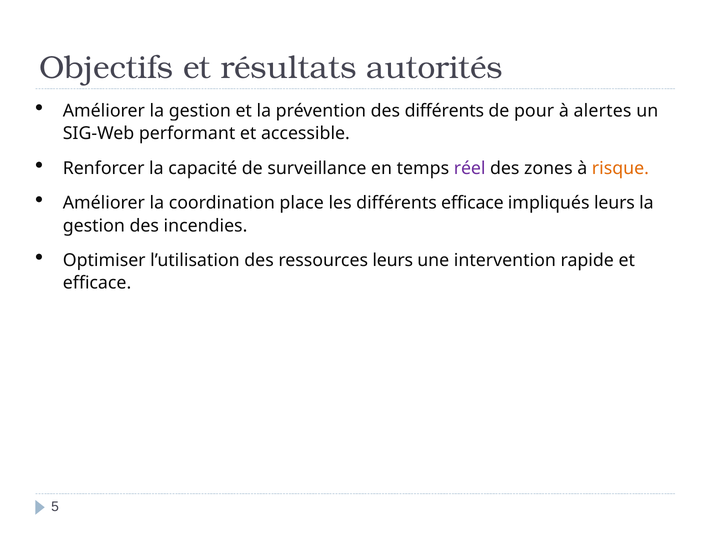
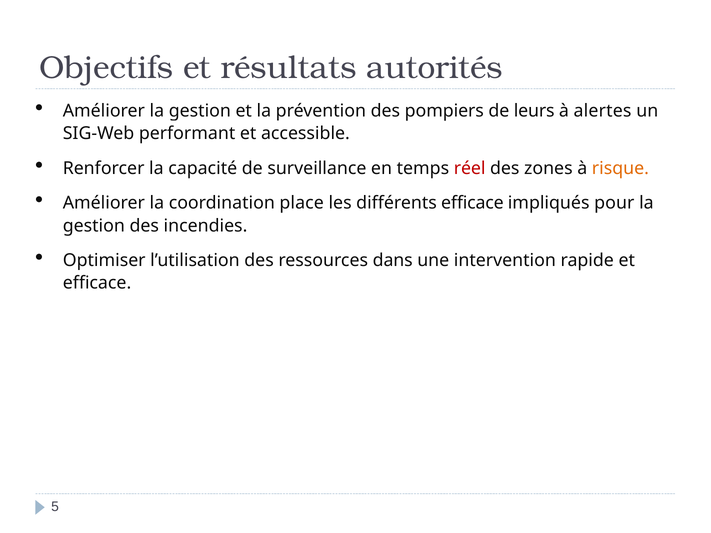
des différents: différents -> pompiers (444, 111)
pour: pour -> leurs (534, 111)
réel colour: purple -> red (470, 168)
impliqués leurs: leurs -> pour (614, 203)
ressources leurs: leurs -> dans (393, 260)
